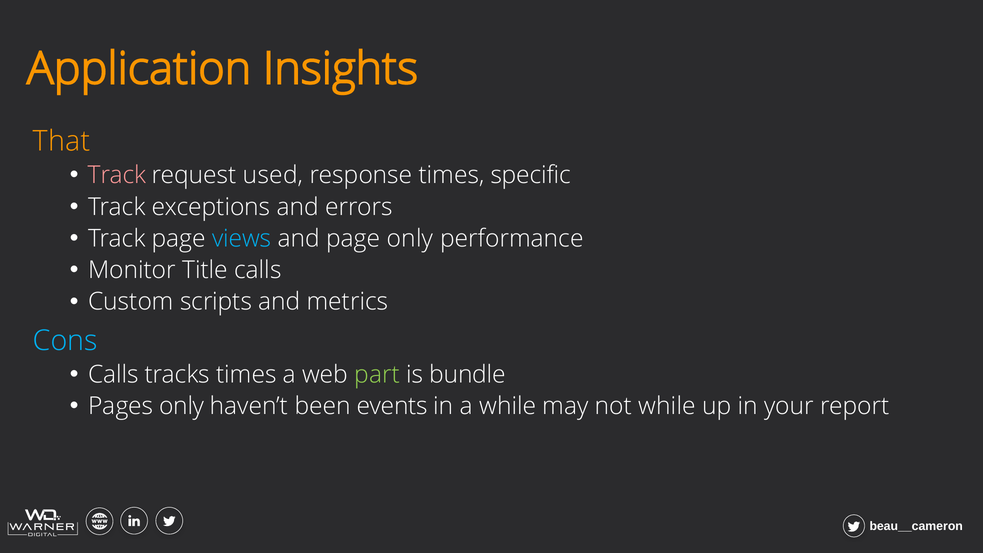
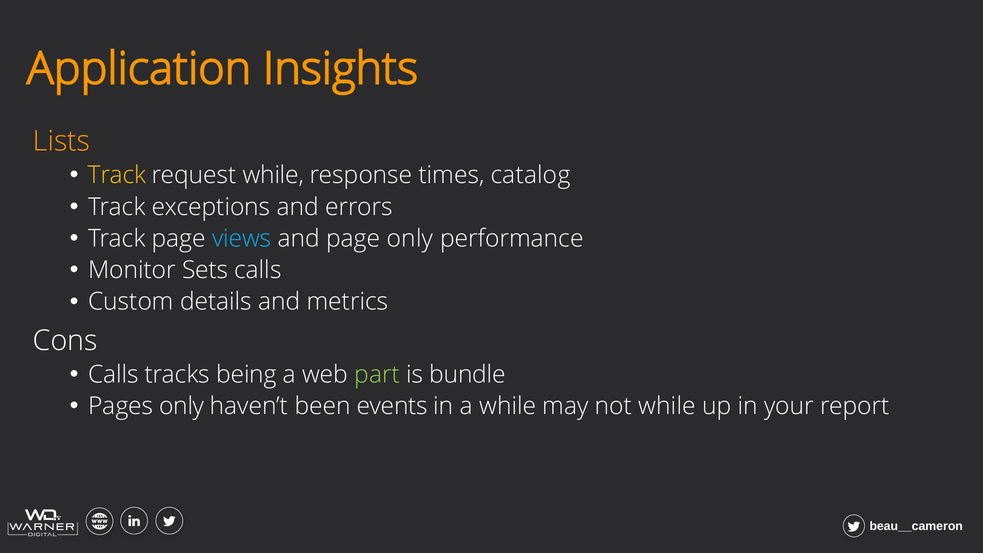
That: That -> Lists (62, 141)
Track colour: pink -> yellow (117, 175)
request used: used -> while (273, 175)
specific: specific -> catalog (530, 175)
Title: Title -> Sets (205, 270)
scripts: scripts -> details (216, 302)
Cons colour: light blue -> white (65, 341)
tracks times: times -> being (246, 375)
